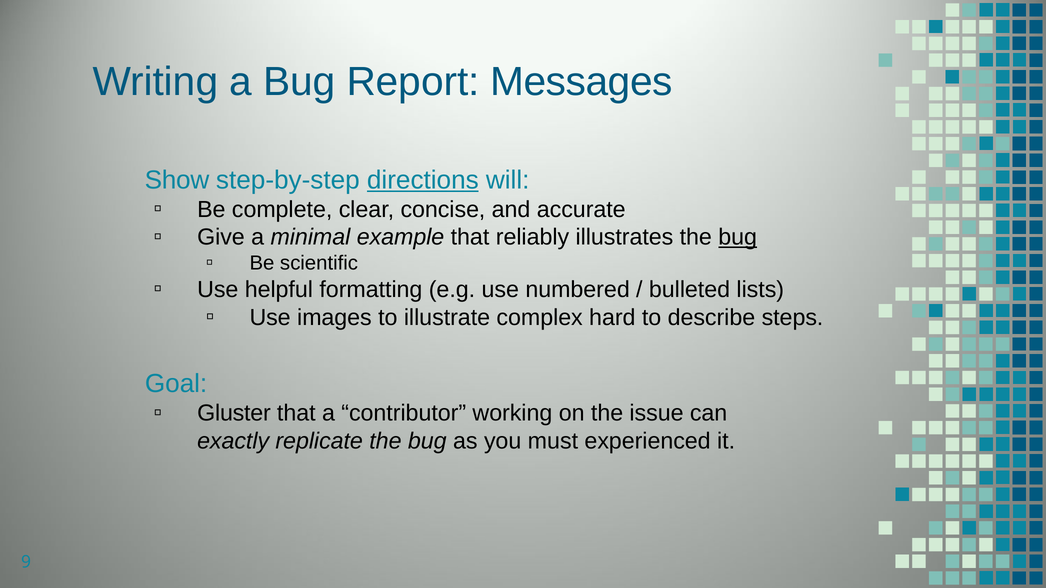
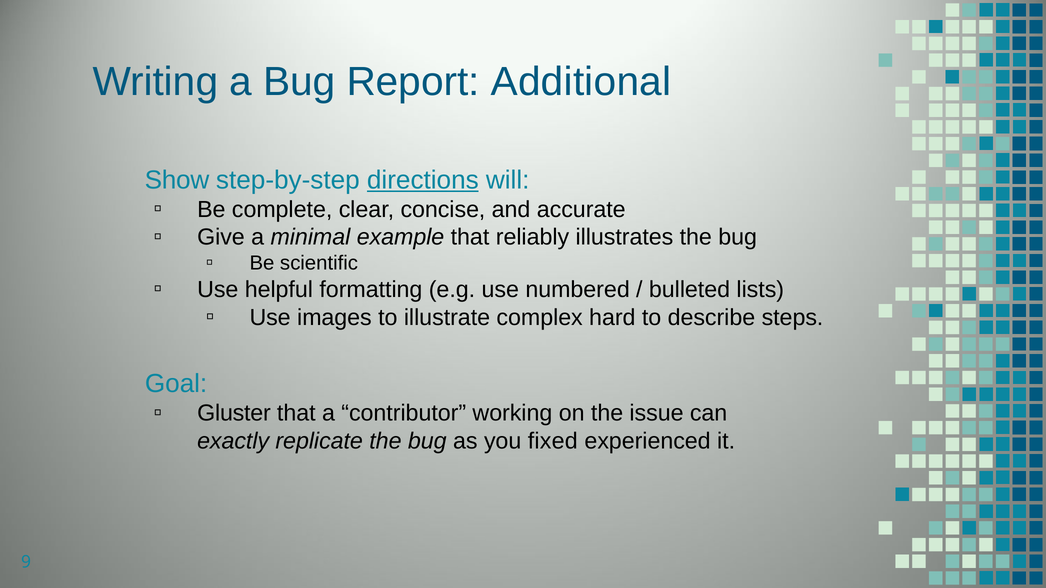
Messages: Messages -> Additional (581, 82)
bug underline: present -> none (738, 237)
must: must -> fixed (553, 441)
